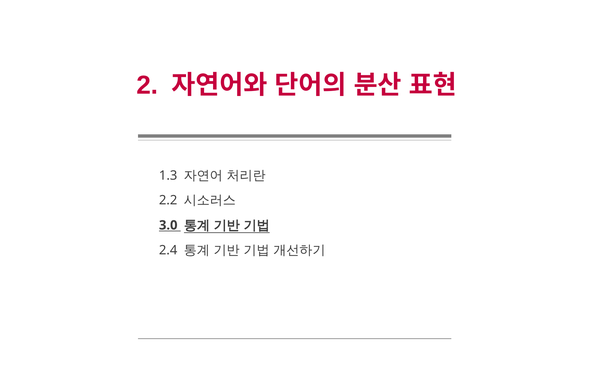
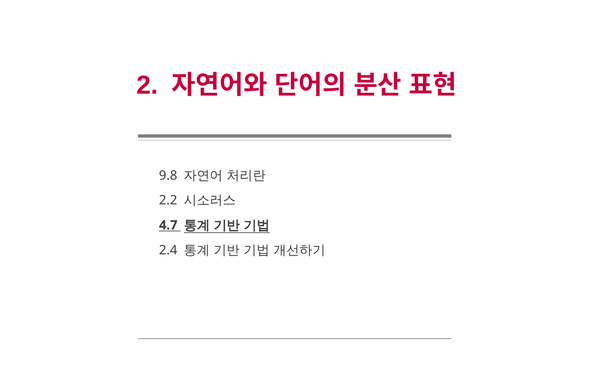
1.3: 1.3 -> 9.8 (168, 176)
3.0: 3.0 -> 4.7 (168, 225)
